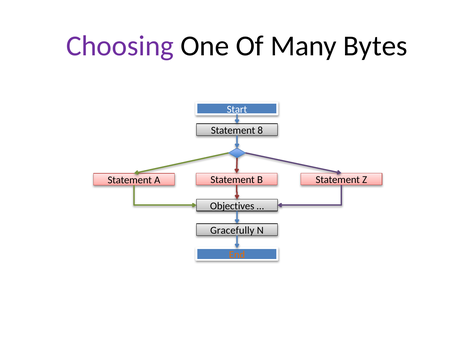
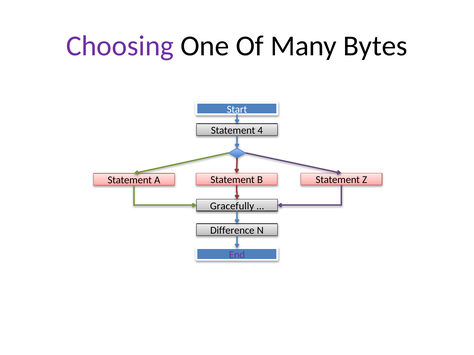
8: 8 -> 4 (260, 131)
Objectives: Objectives -> Gracefully (232, 206)
Gracefully: Gracefully -> Difference (232, 231)
End colour: orange -> purple (237, 255)
